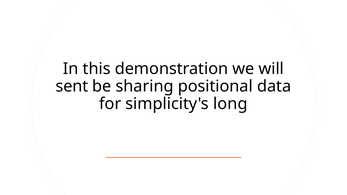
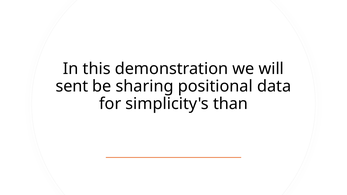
long: long -> than (230, 104)
